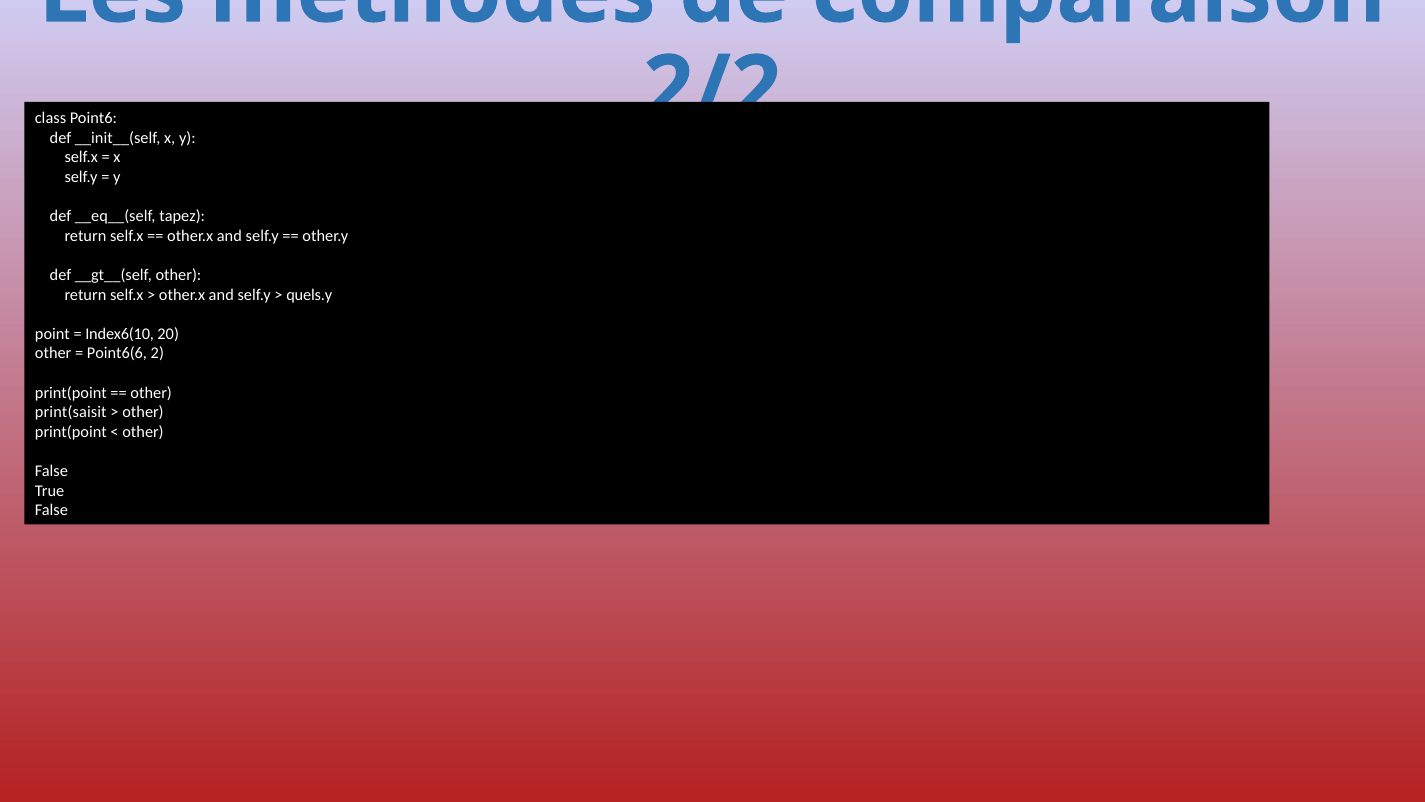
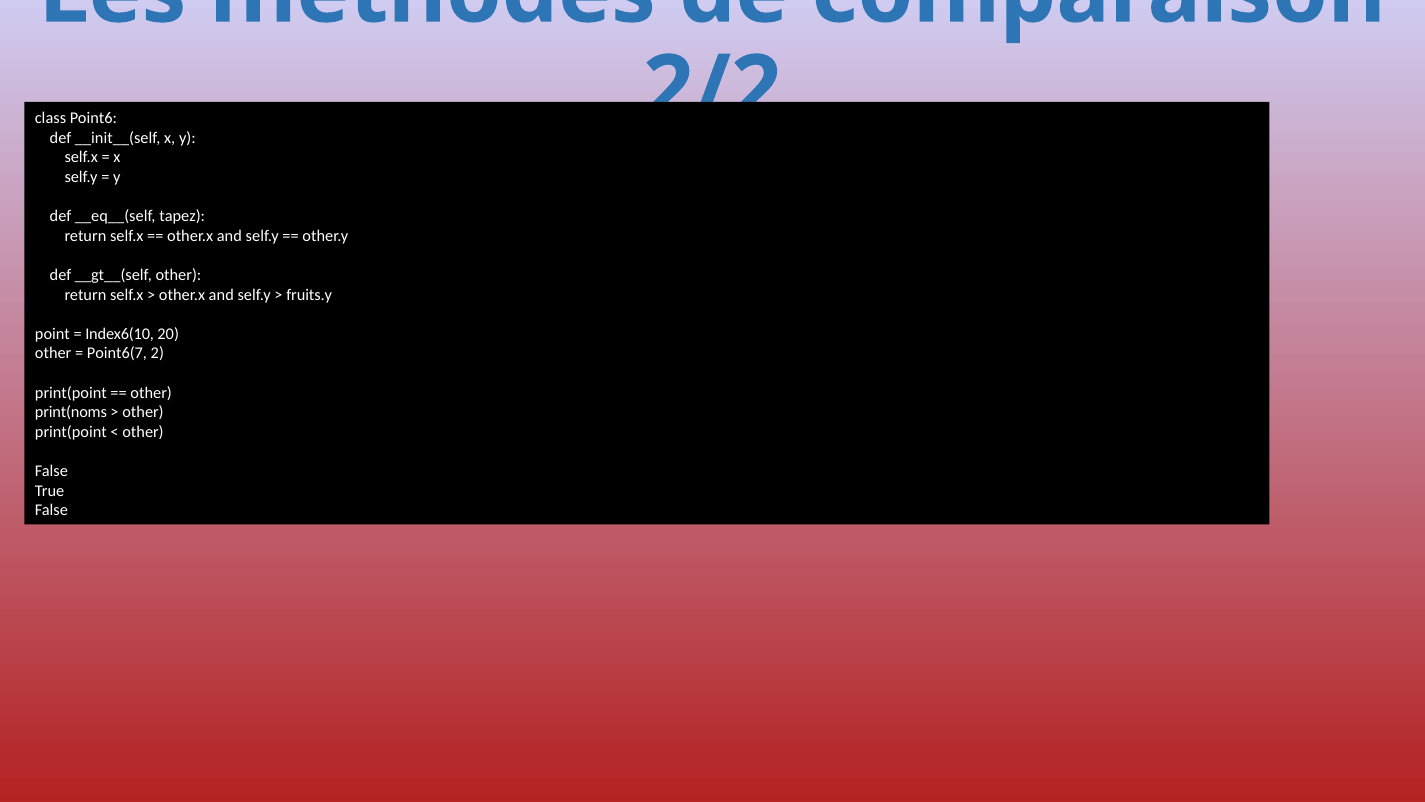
quels.y: quels.y -> fruits.y (309, 295)
Point6(6: Point6(6 -> Point6(7 (117, 353)
print(saisit: print(saisit -> print(noms (71, 412)
